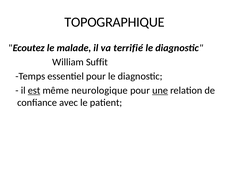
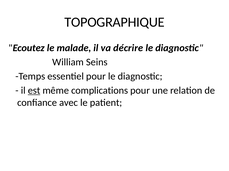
terrifié: terrifié -> décrire (128, 48)
Suffit: Suffit -> Seins (97, 62)
neurologique: neurologique -> complications (100, 91)
une underline: present -> none (160, 91)
